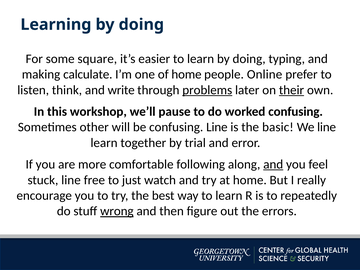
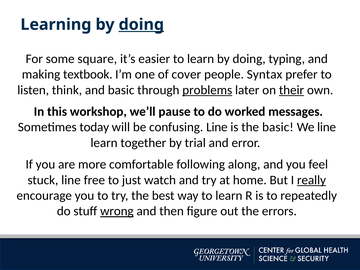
doing underline: none -> present (141, 25)
calculate: calculate -> textbook (88, 74)
of home: home -> cover (186, 74)
Online: Online -> Syntax (265, 74)
and write: write -> basic (121, 90)
worked confusing: confusing -> messages (296, 112)
other: other -> today (94, 127)
and underline: present -> none (273, 164)
really underline: none -> present (312, 180)
